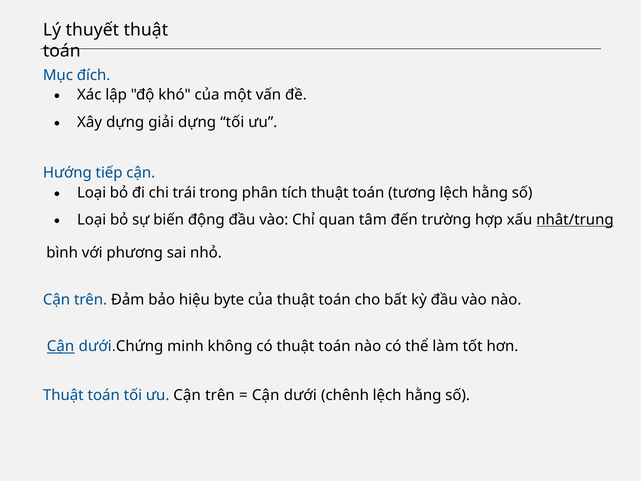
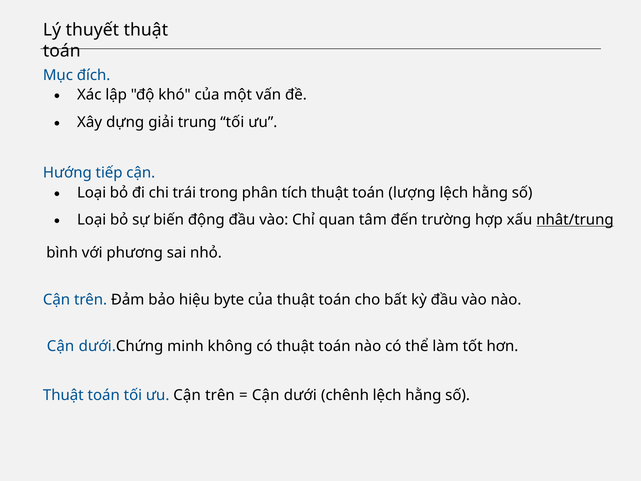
giải dựng: dựng -> trung (197, 122)
tương: tương -> lượng (412, 192)
Cận underline: present -> none (61, 346)
